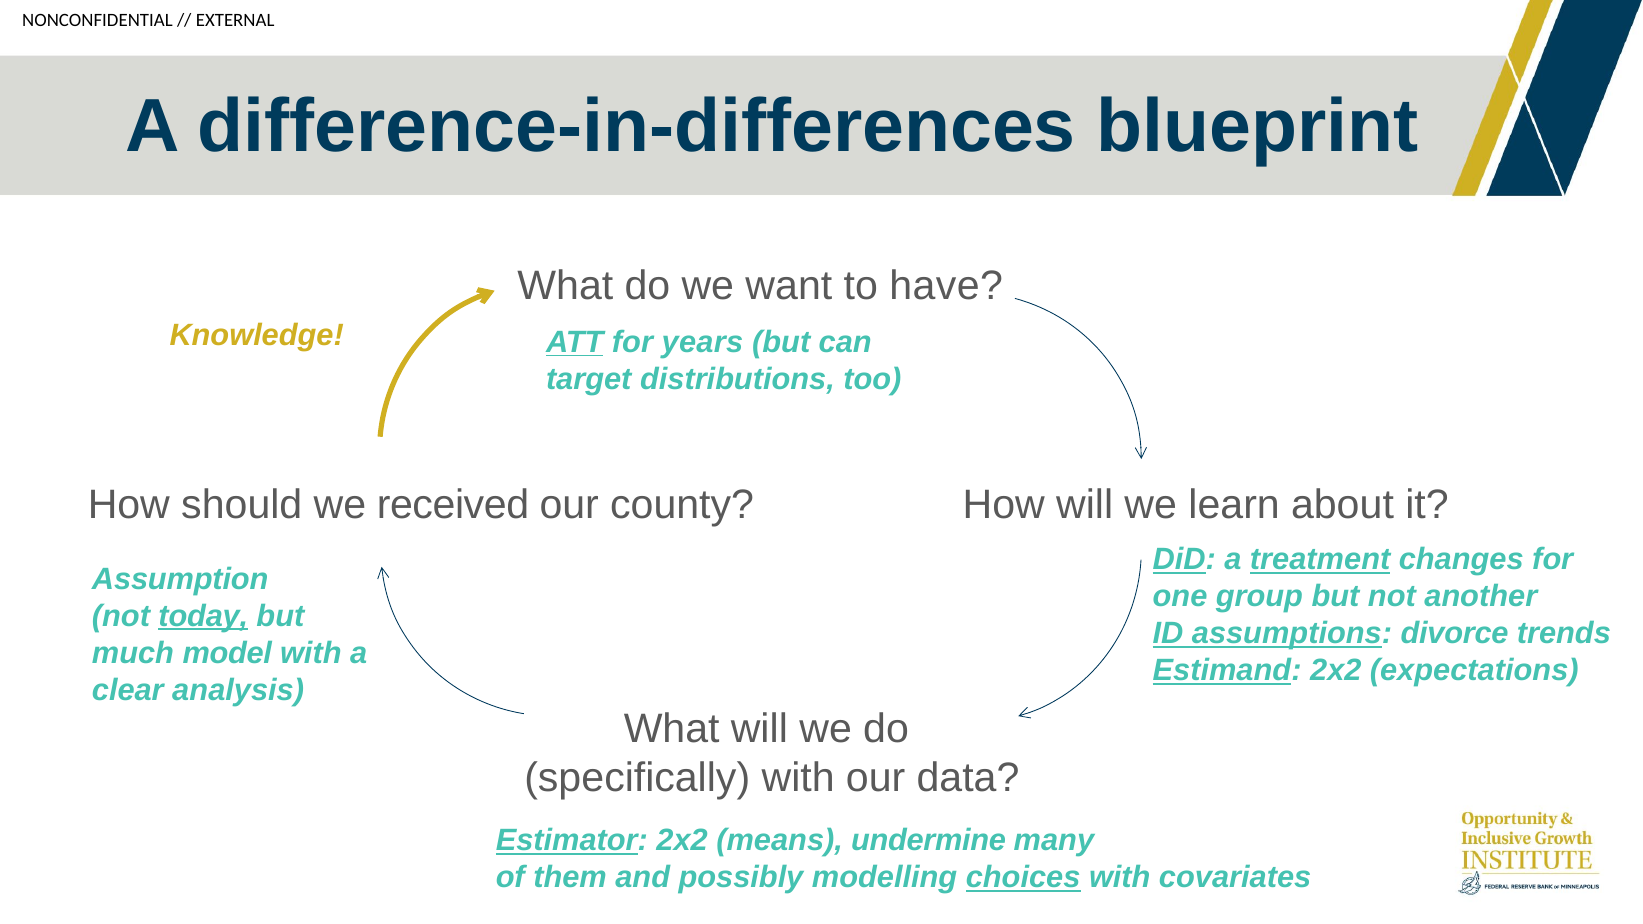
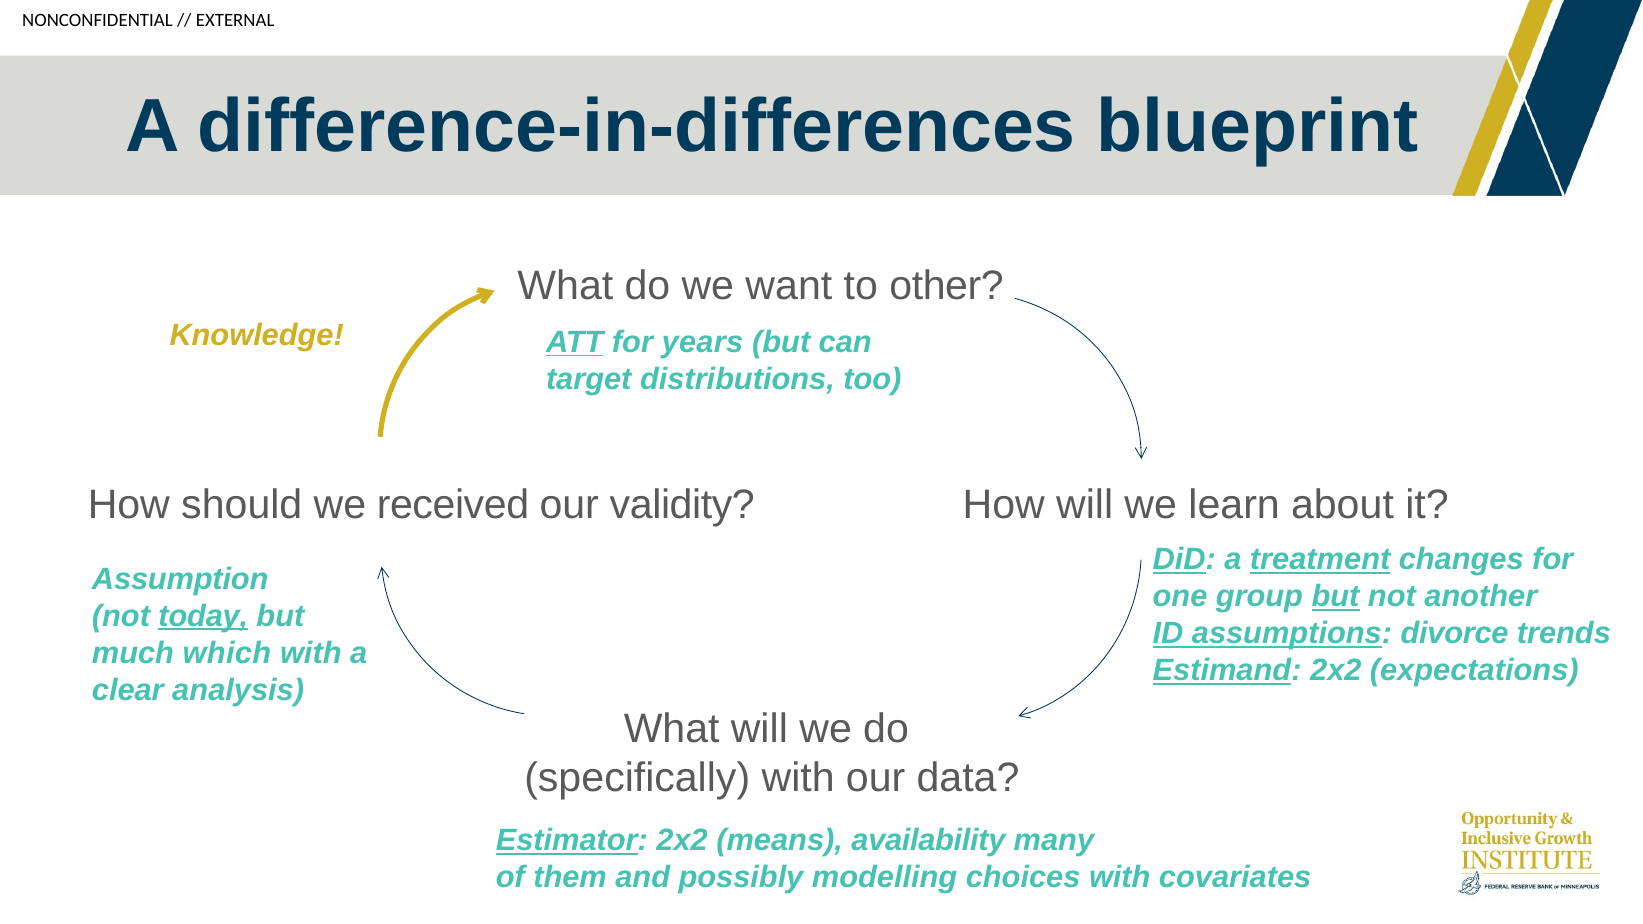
have: have -> other (947, 286)
county: county -> validity (682, 505)
but underline: none -> present (1336, 597)
model: model -> which (227, 653)
undermine: undermine -> availability (928, 841)
choices underline: present -> none (1023, 878)
